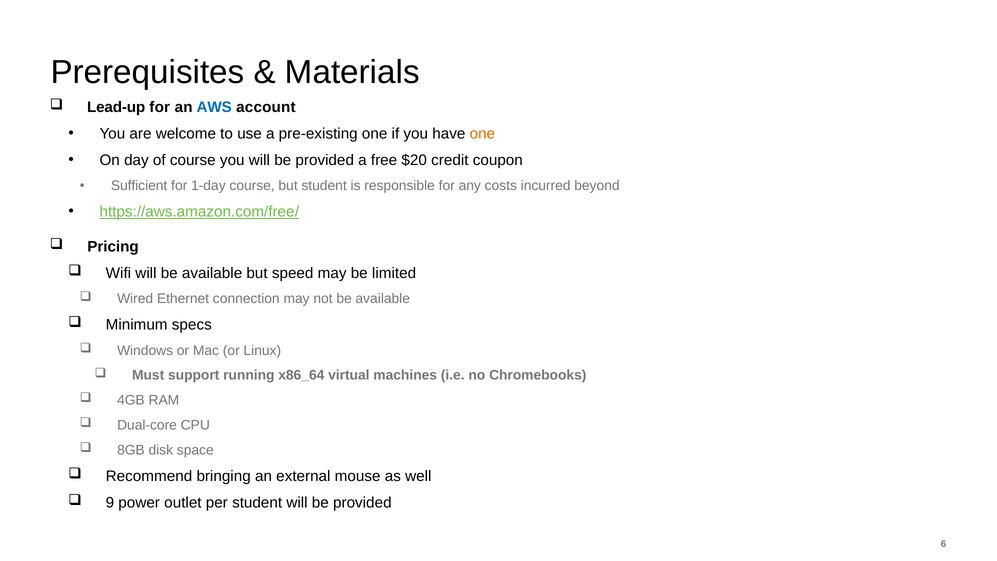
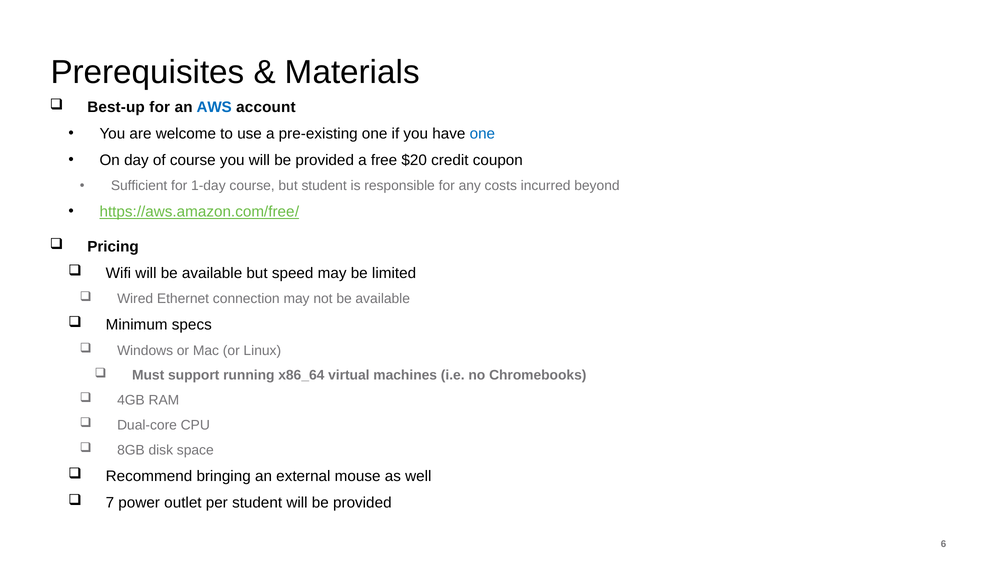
Lead-up: Lead-up -> Best-up (116, 107)
one colour: orange -> blue (482, 134)
9: 9 -> 7 (110, 503)
